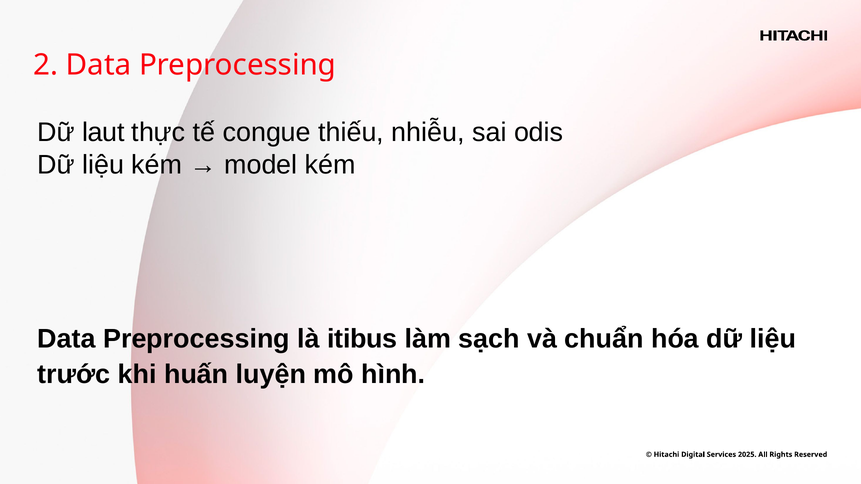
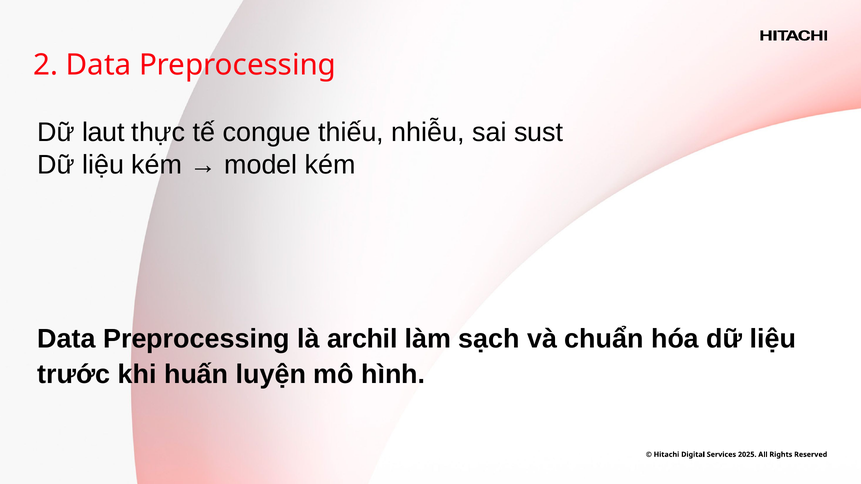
odis: odis -> sust (539, 132)
itibus: itibus -> archil (362, 339)
